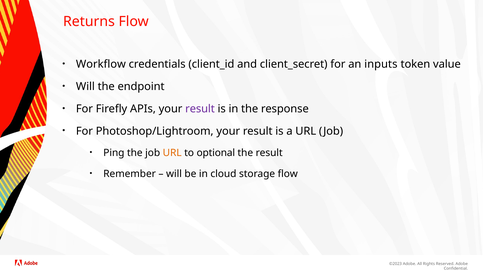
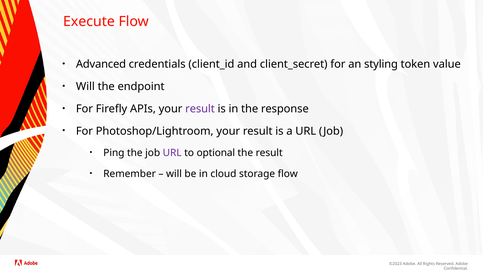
Returns: Returns -> Execute (89, 22)
Workflow: Workflow -> Advanced (101, 64)
inputs: inputs -> styling (381, 64)
URL colour: orange -> purple (172, 153)
